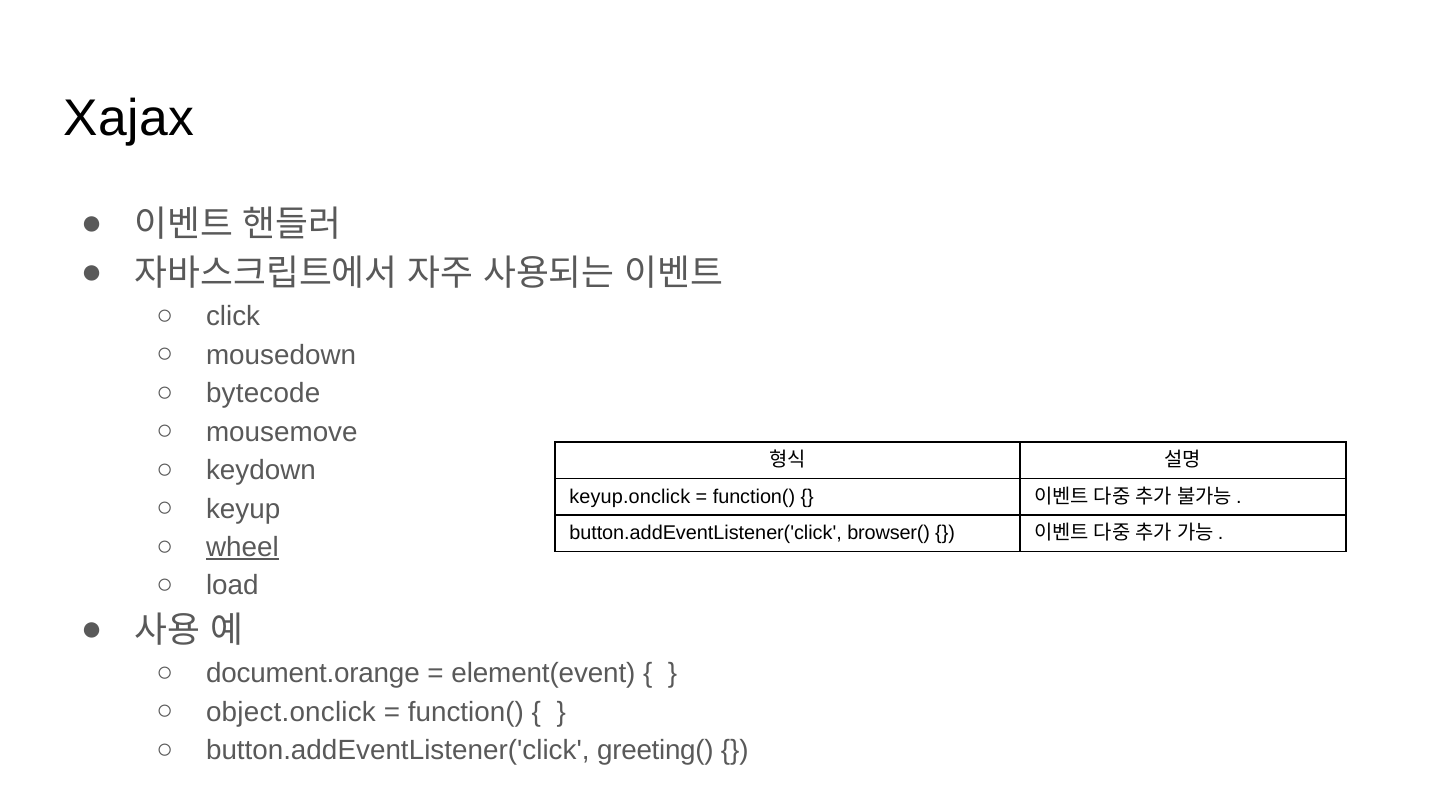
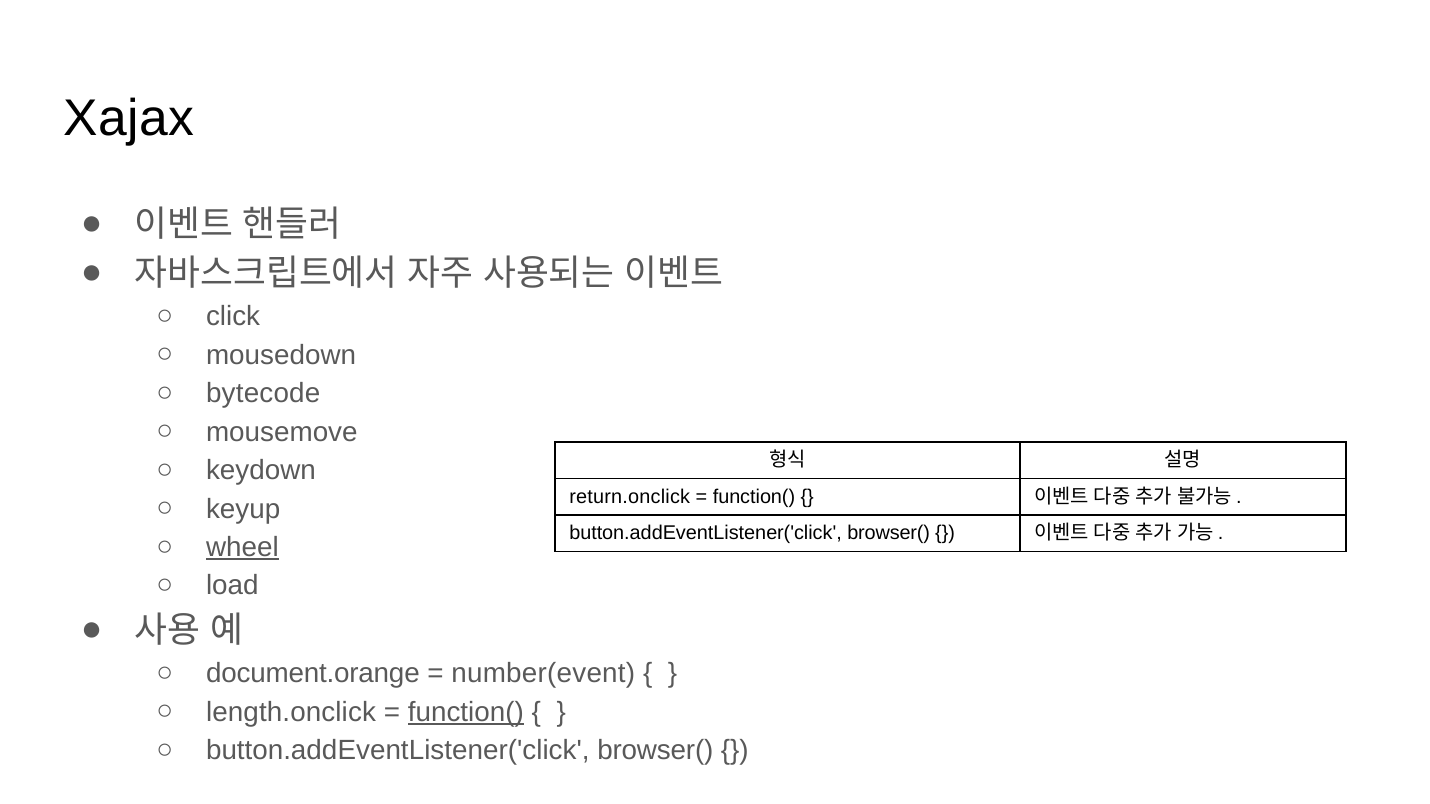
keyup.onclick: keyup.onclick -> return.onclick (630, 497)
element(event: element(event -> number(event (543, 674)
object.onclick: object.onclick -> length.onclick (291, 712)
function( underline: none -> present (466, 712)
greeting(: greeting( -> browser( (655, 751)
